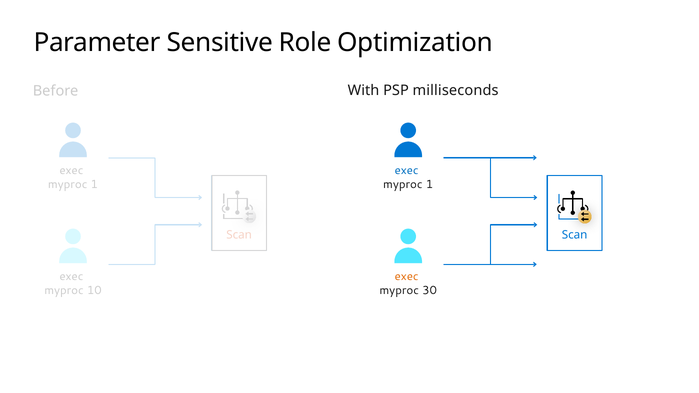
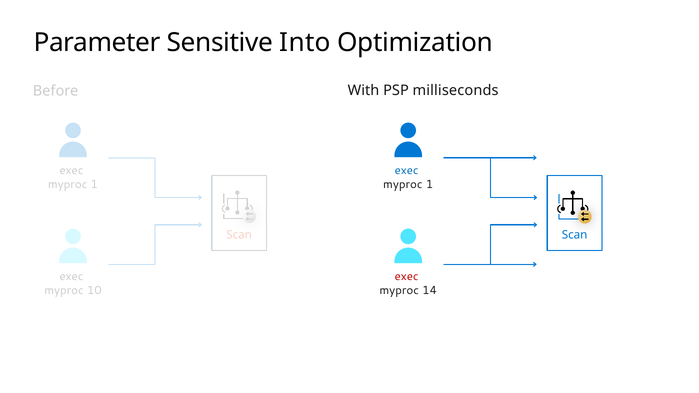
Role: Role -> Into (305, 42)
exec colour: orange -> red (407, 276)
30: 30 -> 14 (430, 290)
